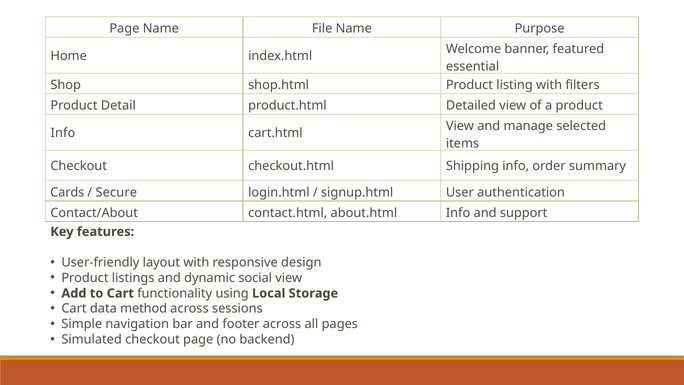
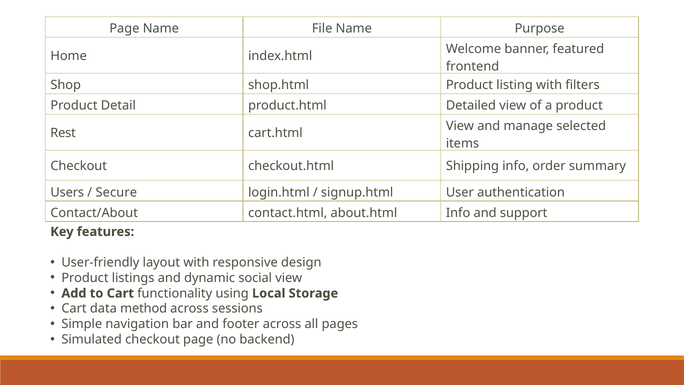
essential: essential -> frontend (473, 67)
Info: Info -> Rest (63, 133)
Cards: Cards -> Users (67, 192)
